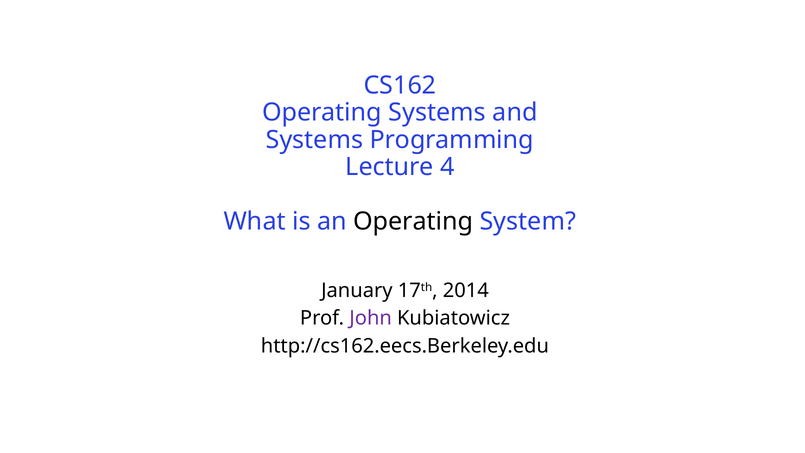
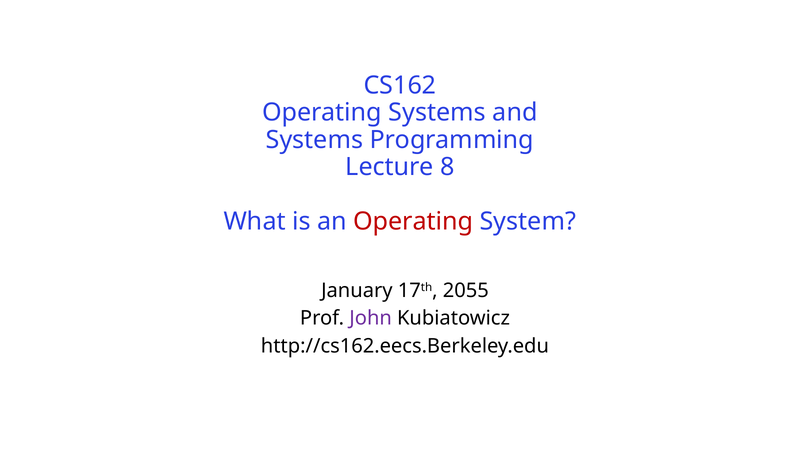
4: 4 -> 8 (447, 167)
Operating colour: black -> red (413, 221)
2014: 2014 -> 2055 (466, 290)
